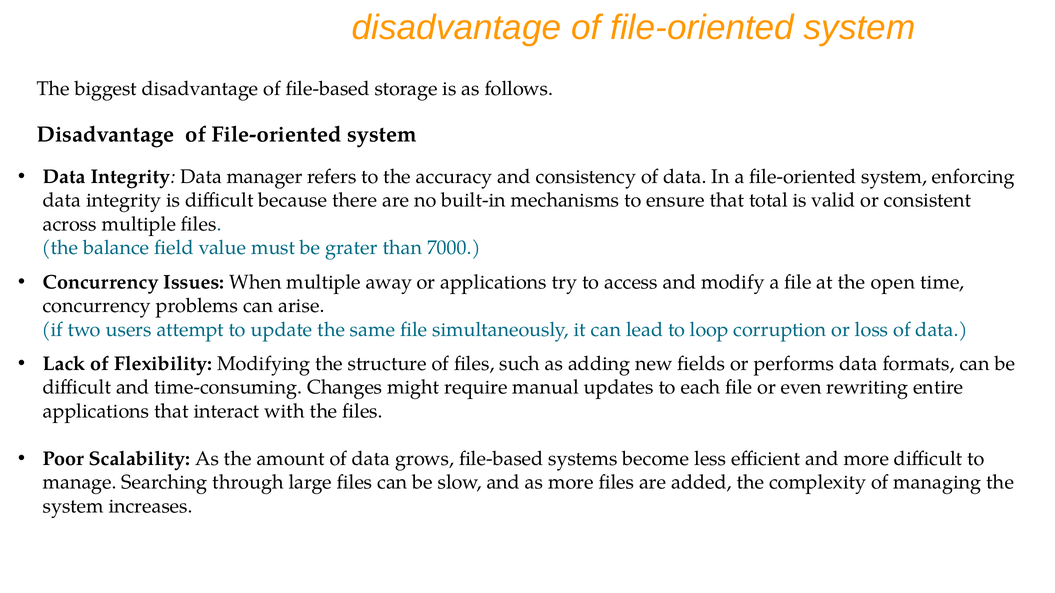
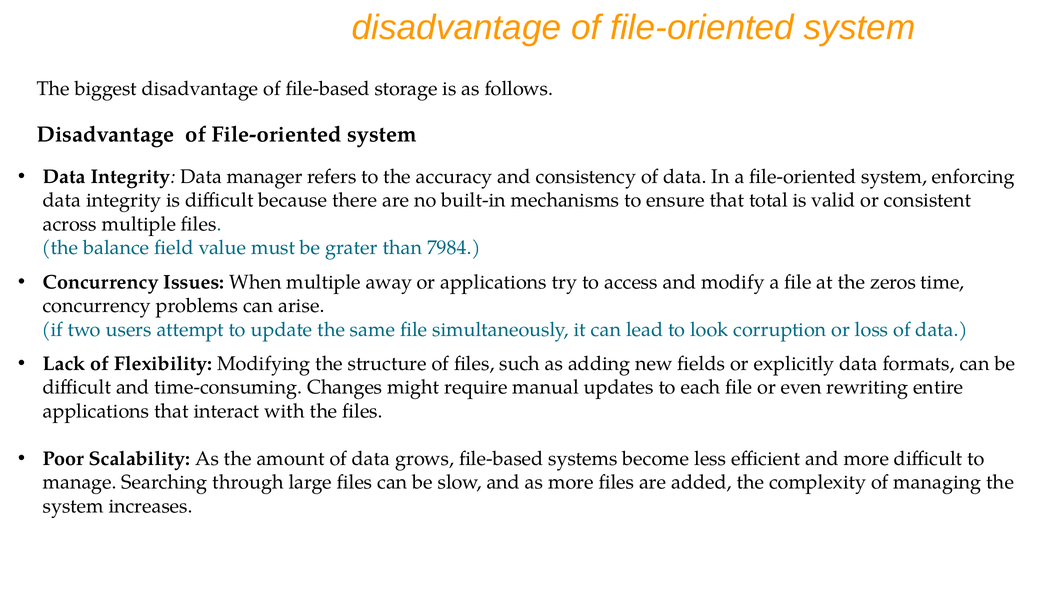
7000: 7000 -> 7984 (454, 248)
open: open -> zeros (893, 282)
loop: loop -> look (709, 330)
performs: performs -> explicitly (794, 364)
